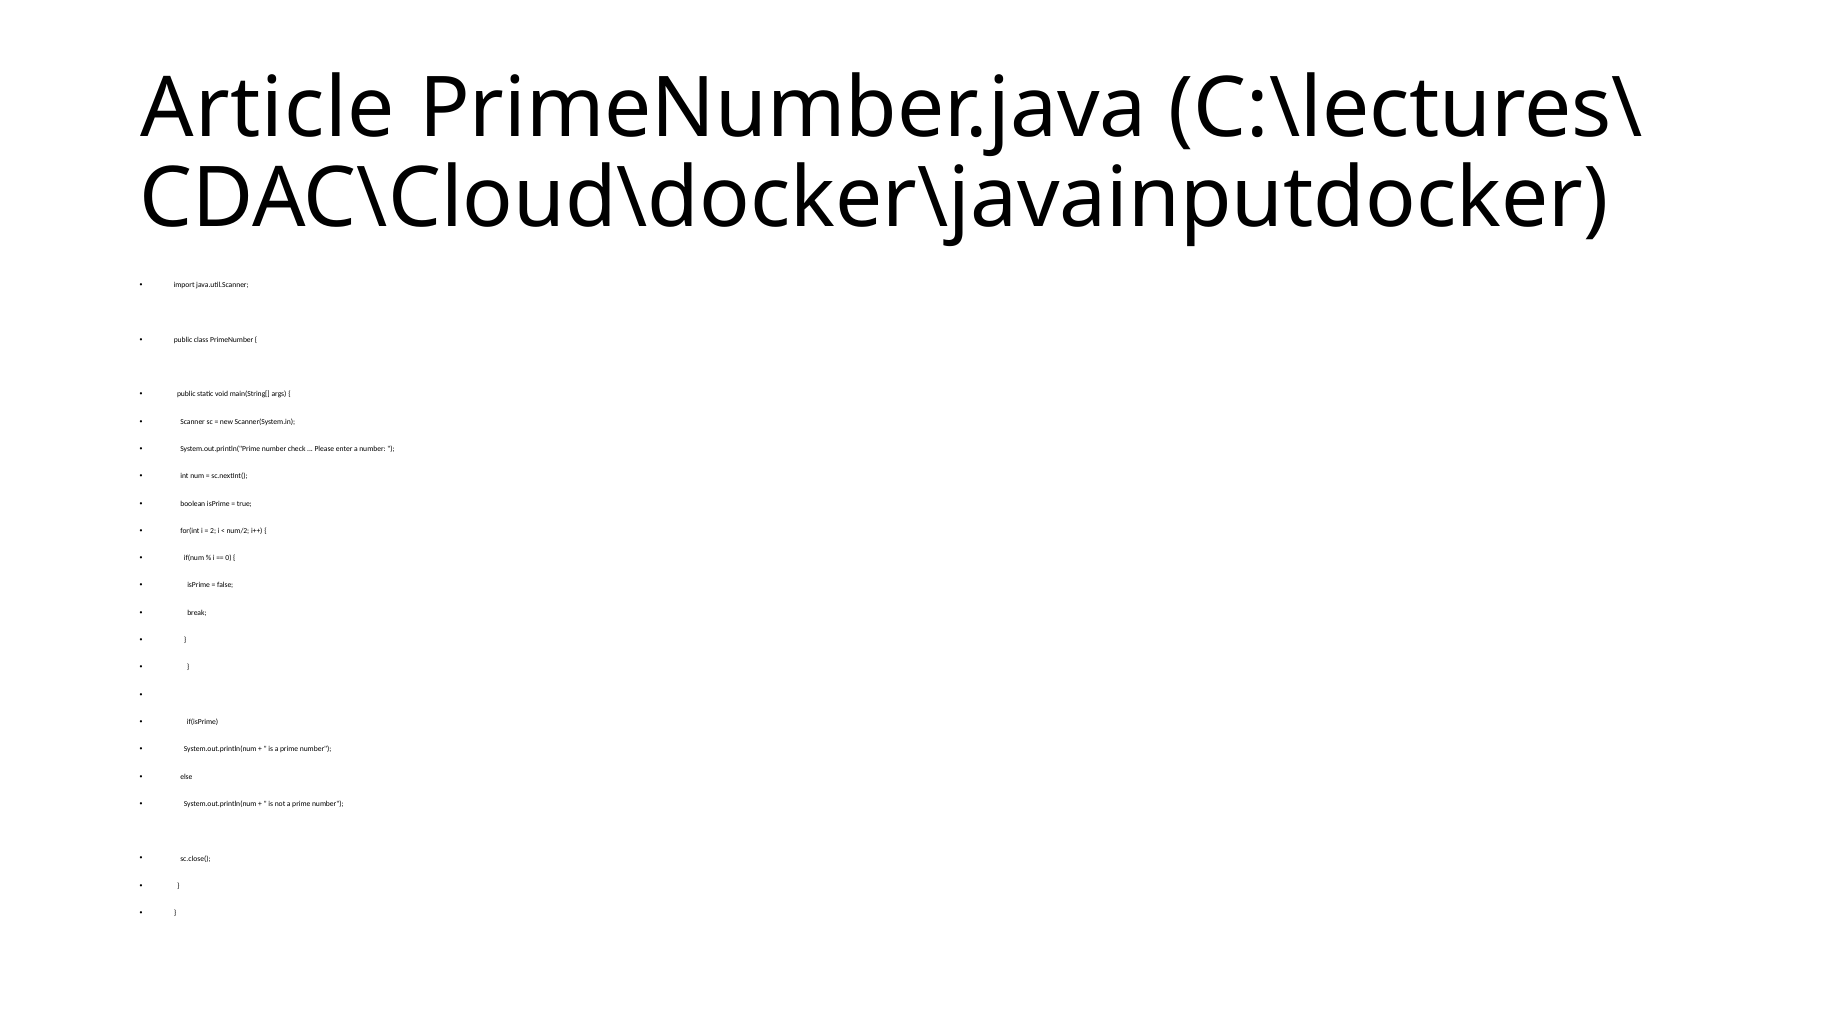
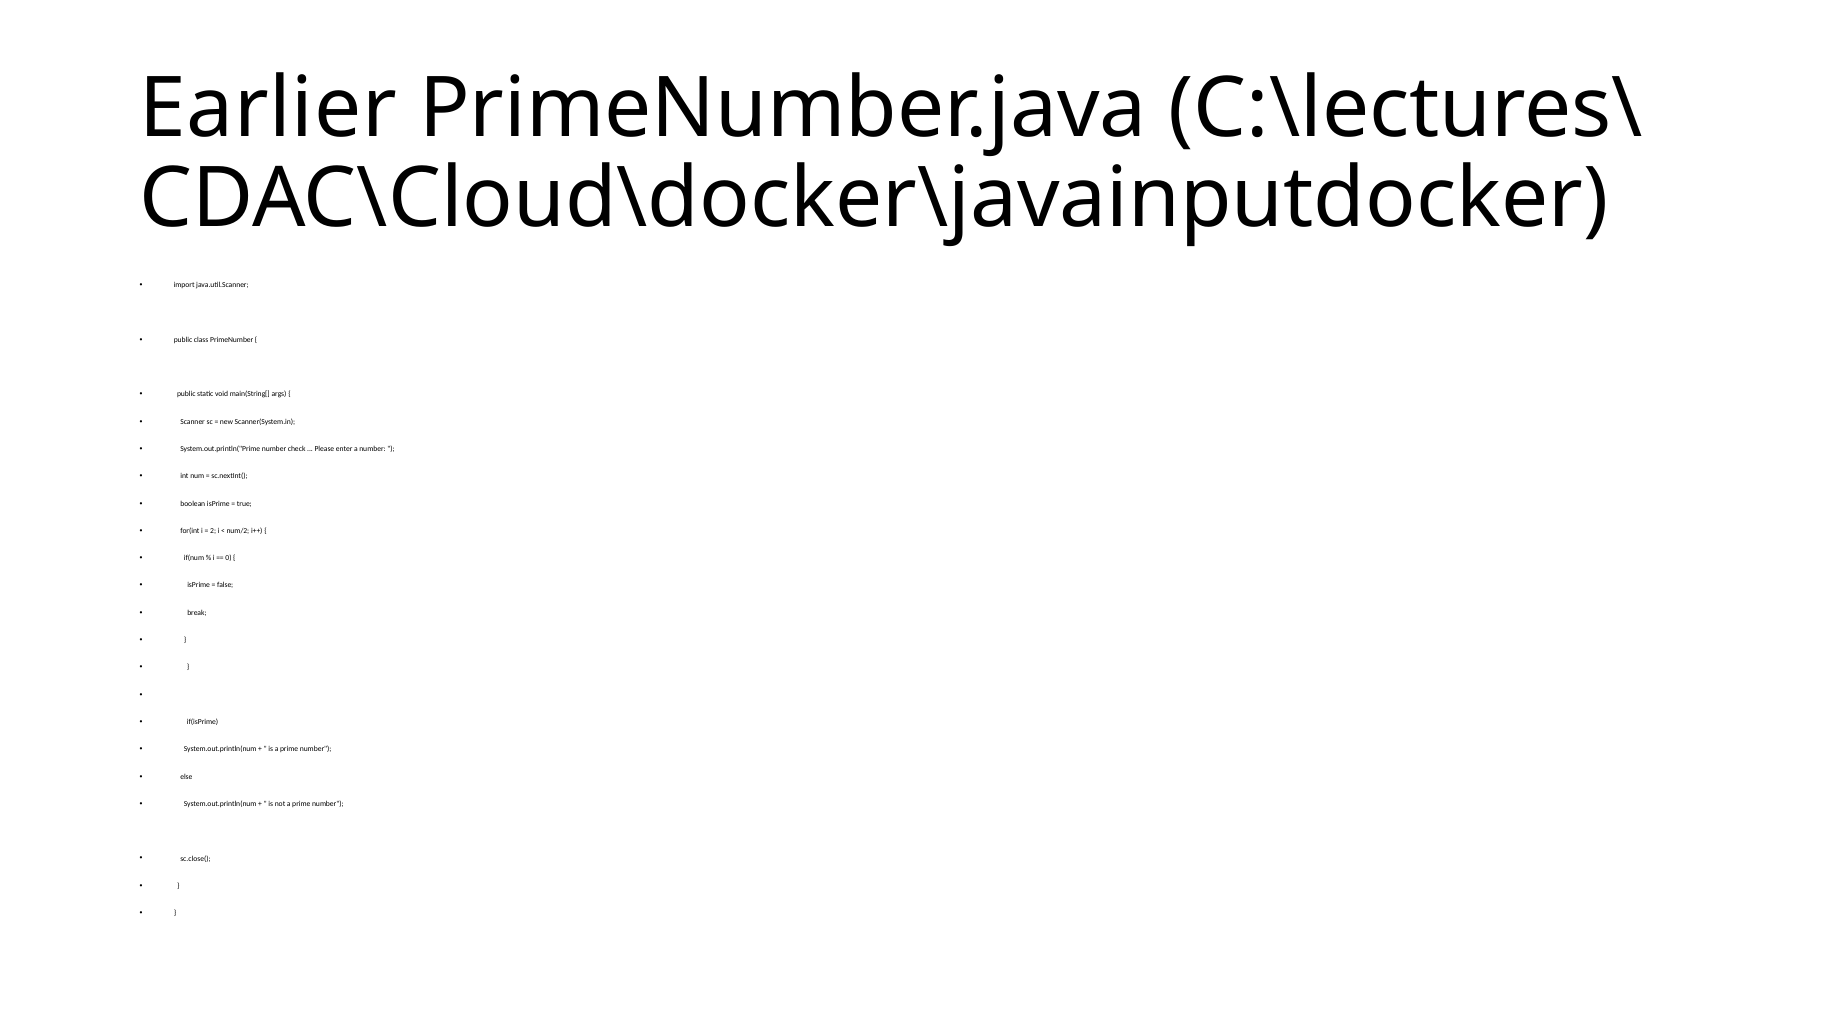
Article: Article -> Earlier (268, 108)
